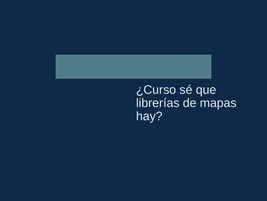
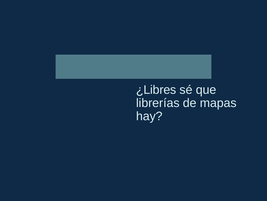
¿Curso: ¿Curso -> ¿Libres (156, 89)
